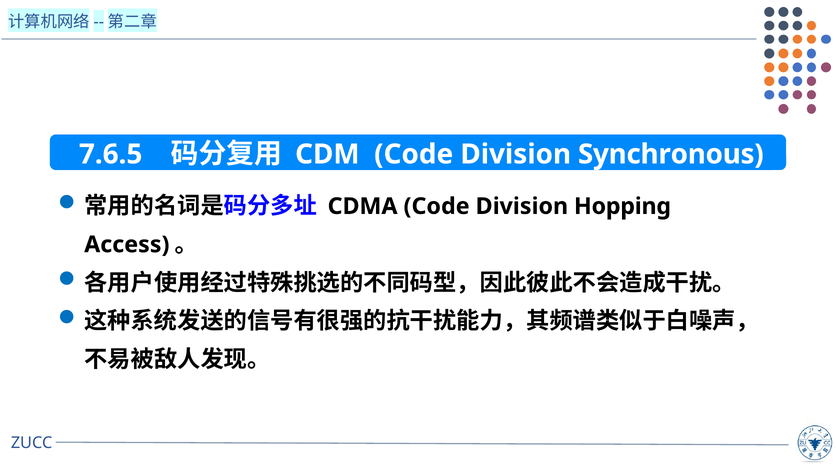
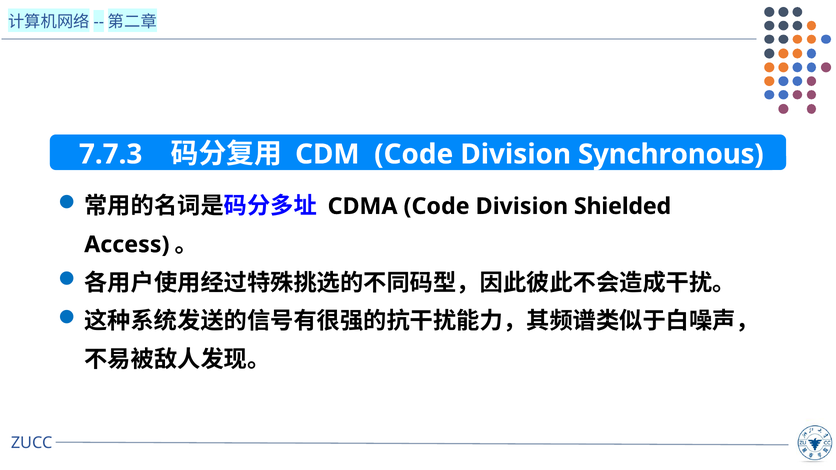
7.6.5: 7.6.5 -> 7.7.3 (111, 154)
Hopping: Hopping -> Shielded (623, 206)
